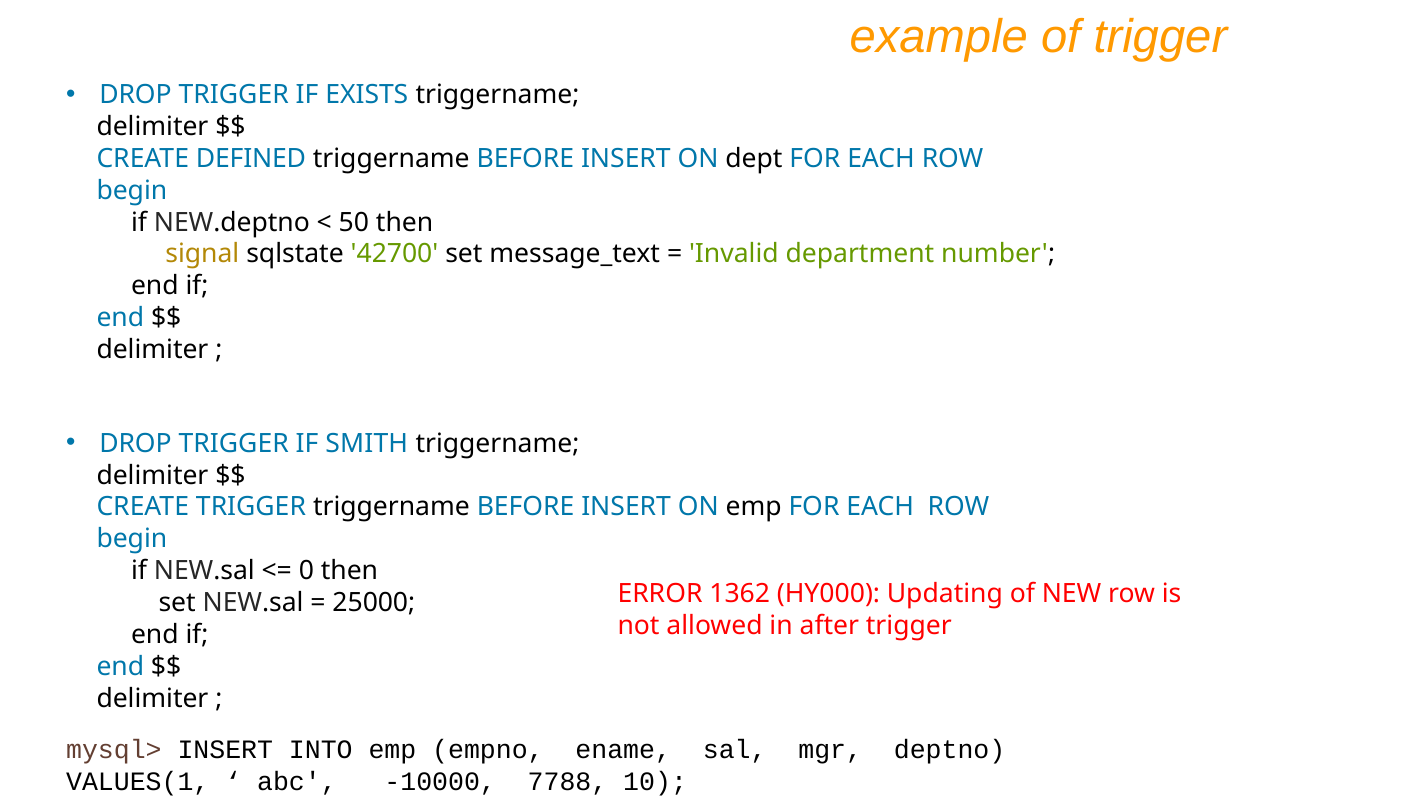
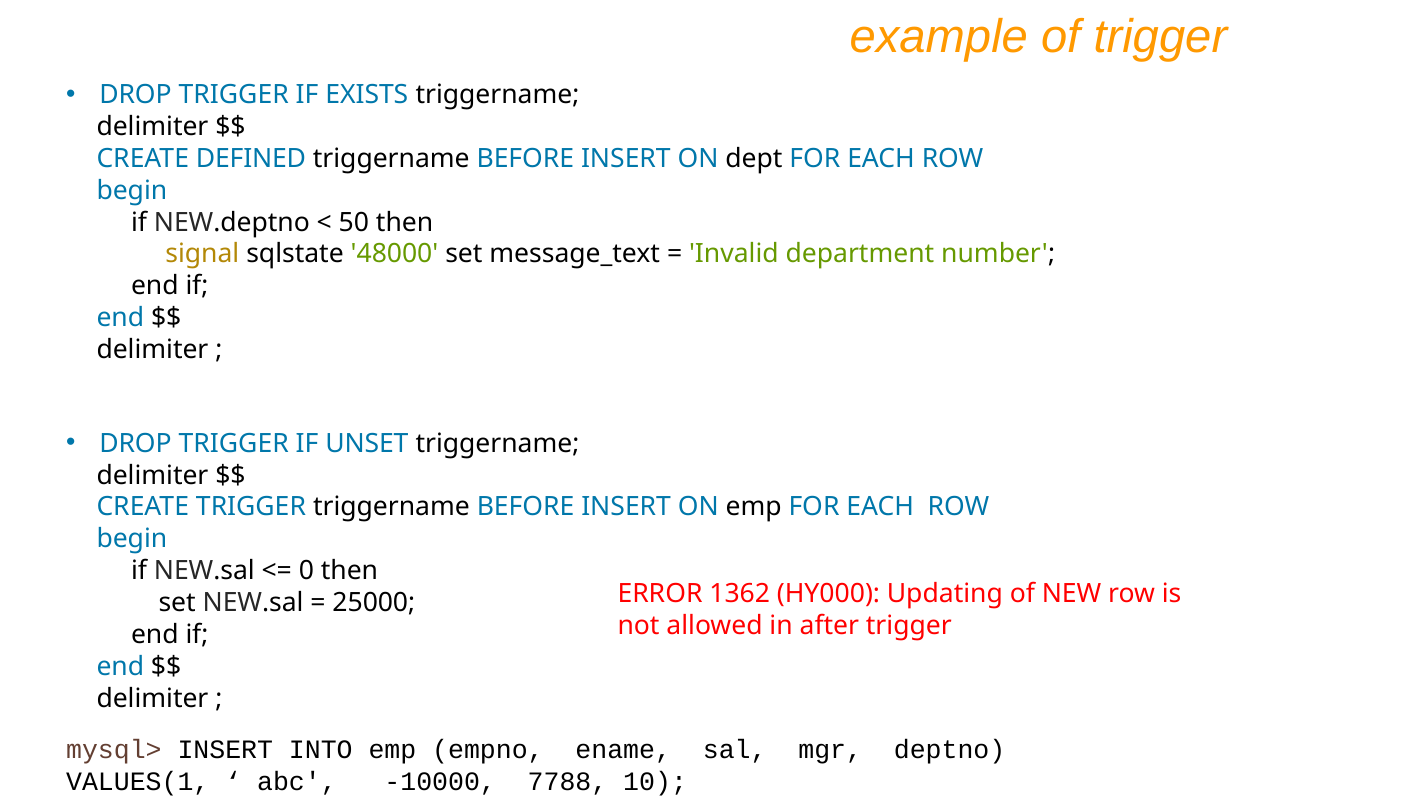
42700: 42700 -> 48000 (395, 254)
SMITH: SMITH -> UNSET (367, 444)
